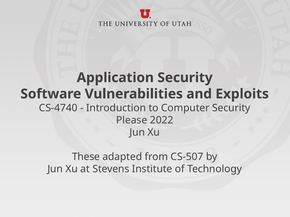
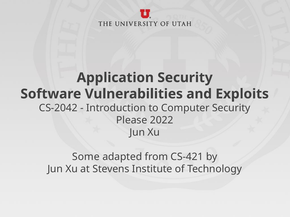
CS-4740: CS-4740 -> CS-2042 (58, 108)
These: These -> Some (86, 157)
CS-507: CS-507 -> CS-421 (187, 157)
